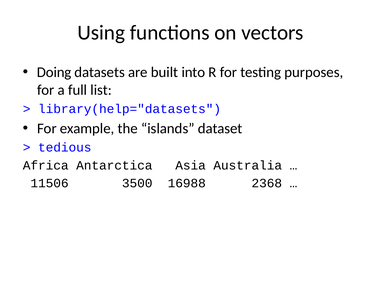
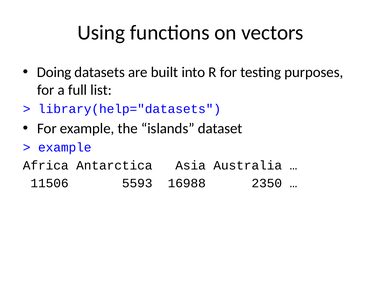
tedious: tedious -> example (65, 147)
3500: 3500 -> 5593 (137, 183)
2368: 2368 -> 2350 (267, 183)
